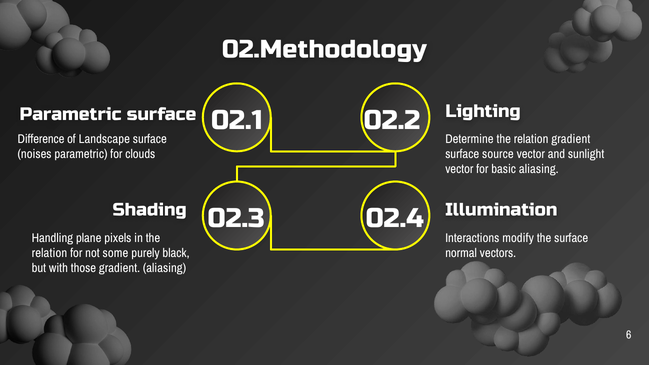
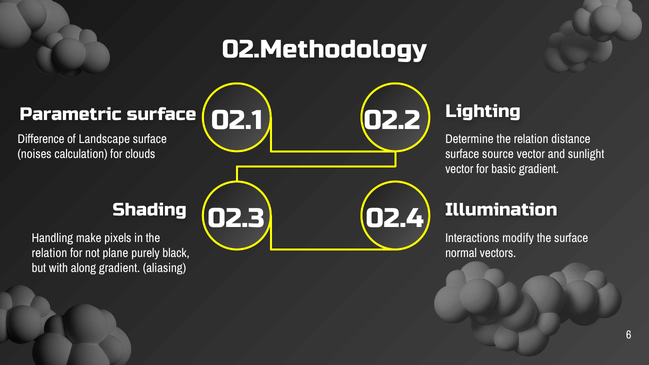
relation gradient: gradient -> distance (571, 139)
noises parametric: parametric -> calculation (81, 154)
basic aliasing: aliasing -> gradient (539, 169)
plane: plane -> make (89, 238)
some: some -> plane (115, 253)
those: those -> along (83, 268)
